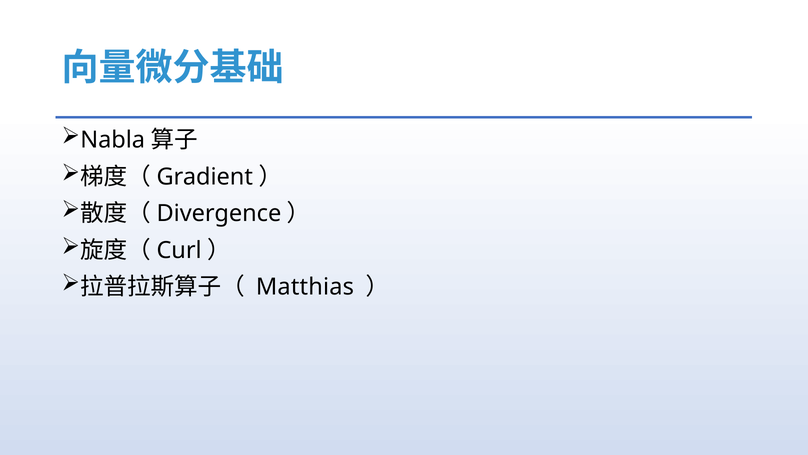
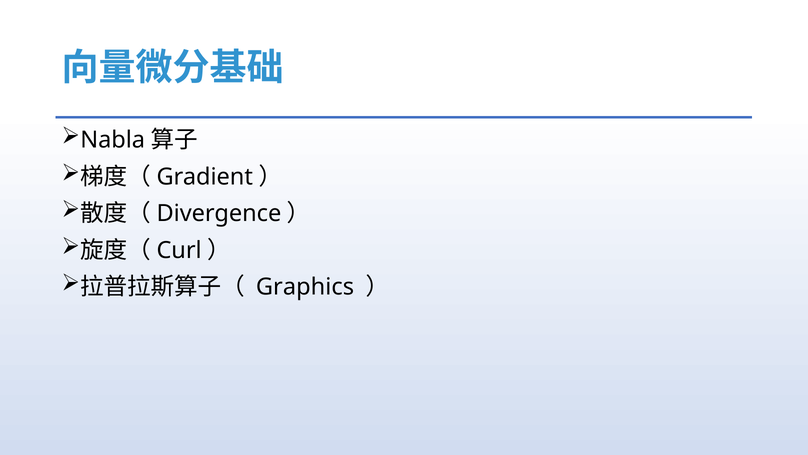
Matthias: Matthias -> Graphics (305, 287)
